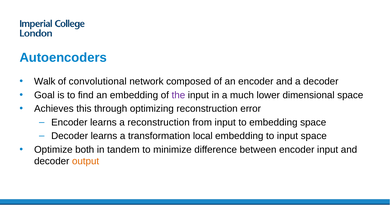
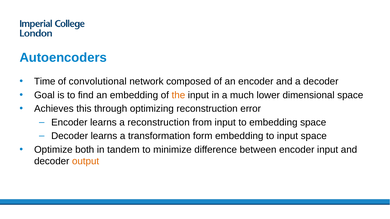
Walk: Walk -> Time (45, 82)
the colour: purple -> orange (178, 95)
local: local -> form (203, 136)
